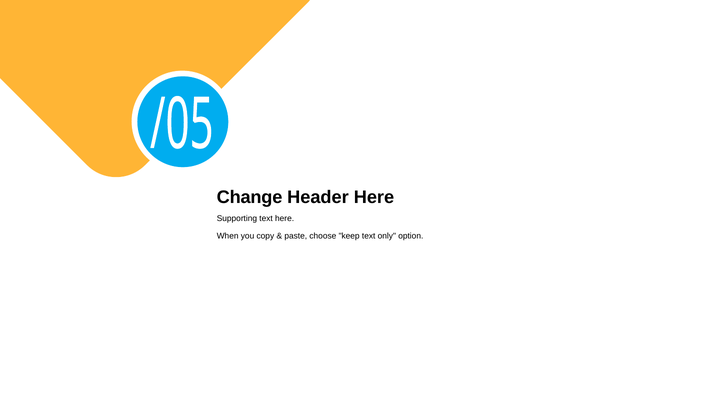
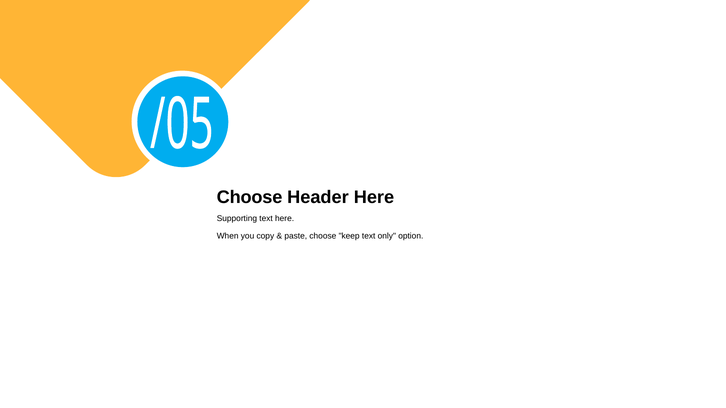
Change: Change -> Choose (250, 198)
